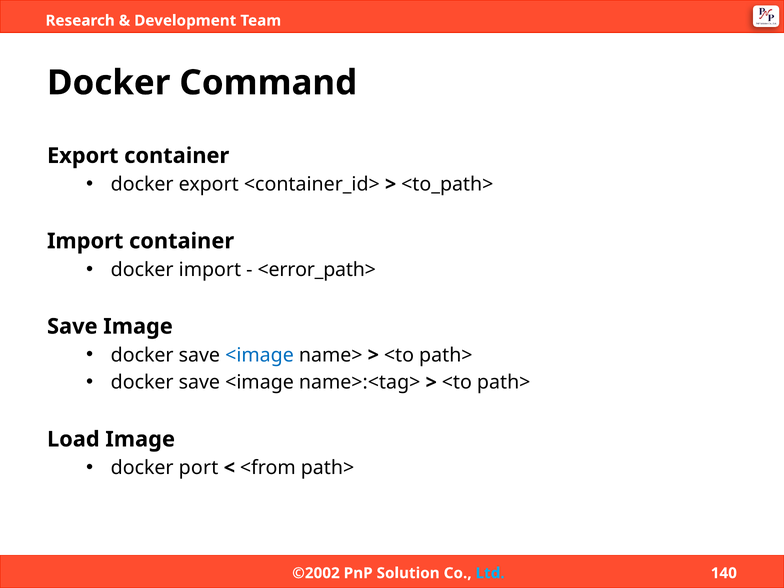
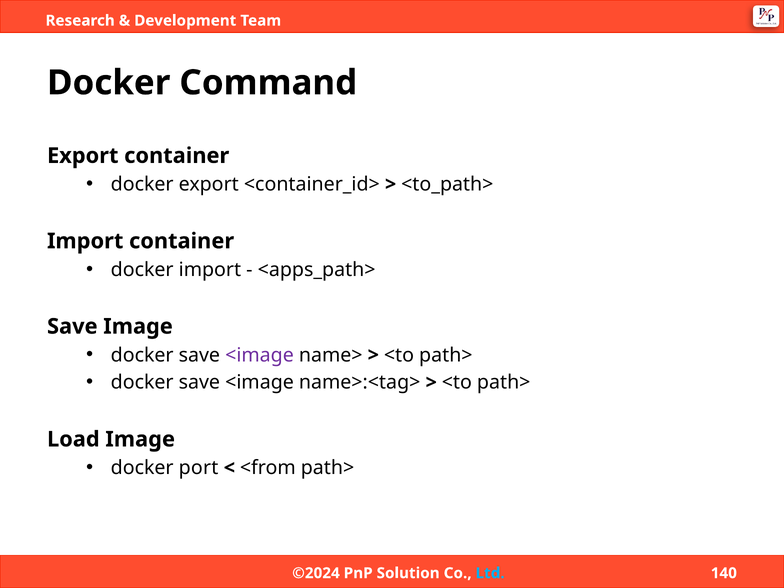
<error_path>: <error_path> -> <apps_path> (317, 270)
<image colour: blue -> purple (260, 355)
©2002: ©2002 -> ©2024 (316, 573)
